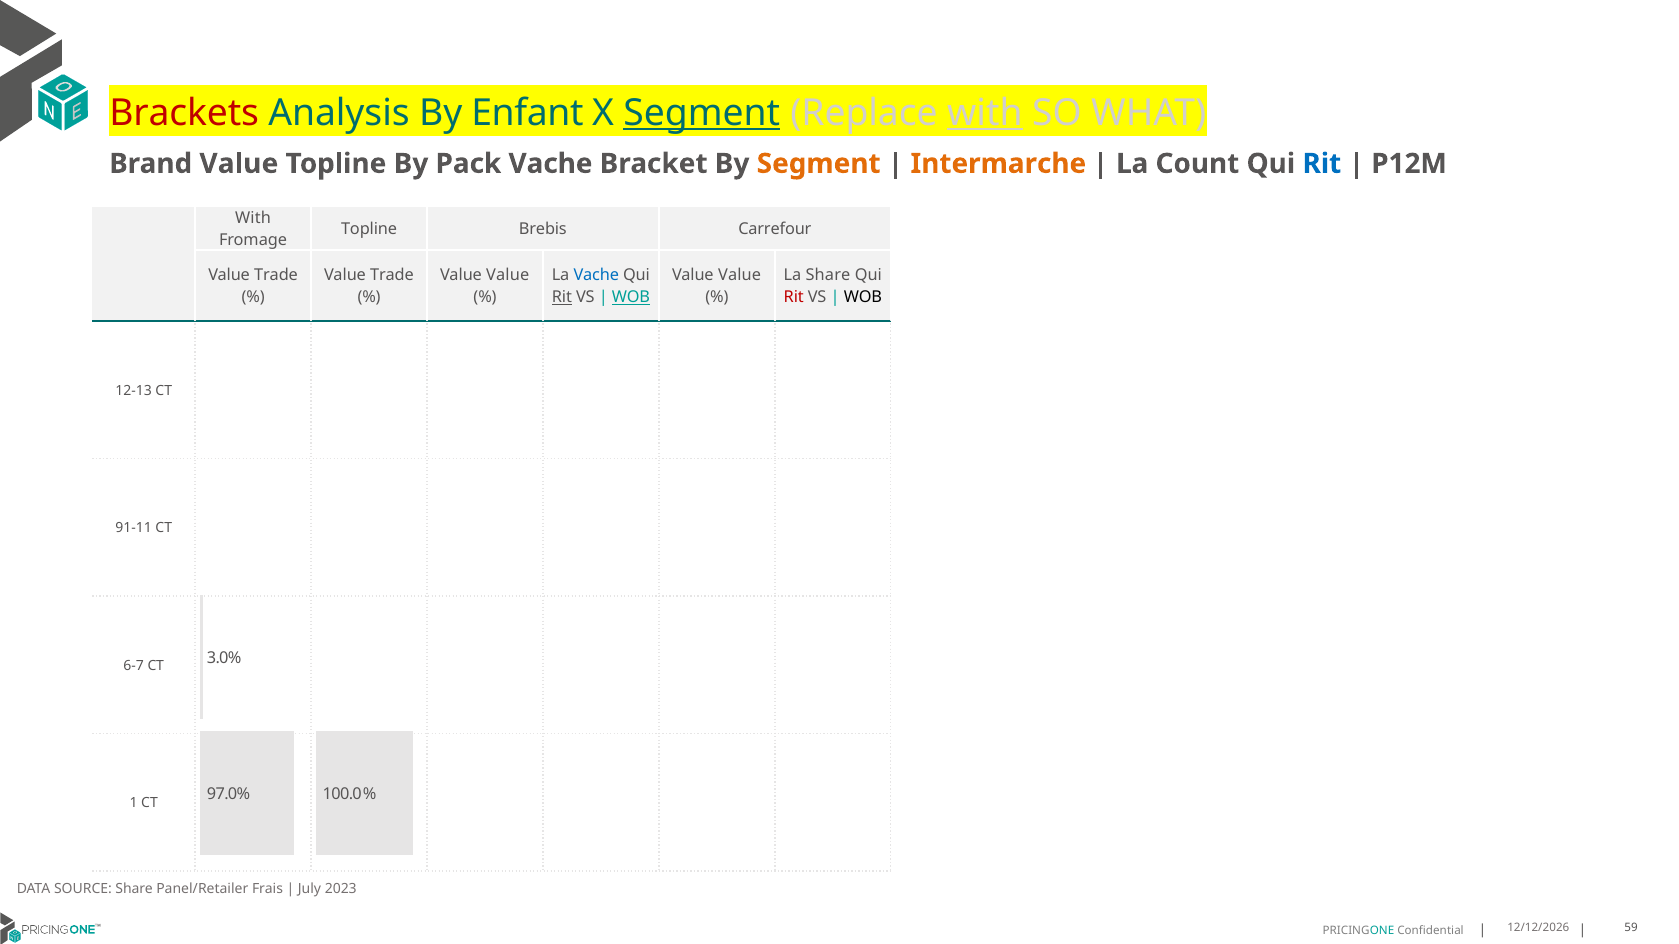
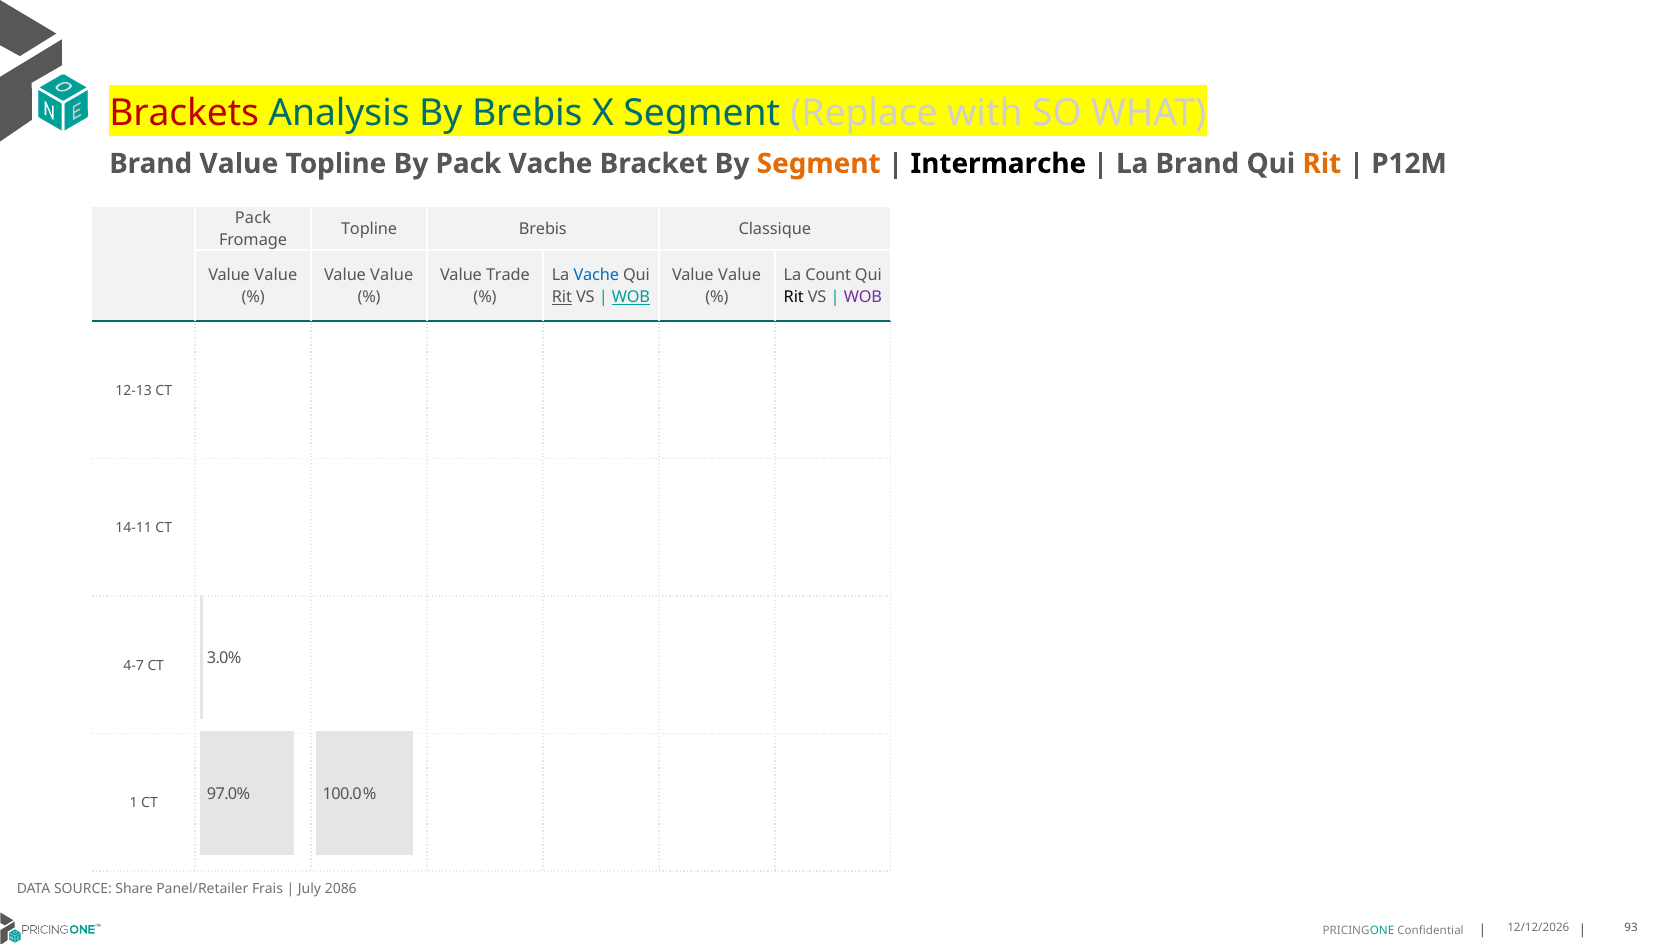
By Enfant: Enfant -> Brebis (527, 113)
Segment underline: present -> none (702, 113)
with underline: present -> none (985, 113)
Intermarche colour: orange -> black (998, 164)
La Count: Count -> Brand (1197, 164)
Rit colour: blue -> orange (1322, 164)
With: With -> Pack (253, 218)
Carrefour: Carrefour -> Classique (775, 229)
Trade: Trade -> Value (276, 276)
Trade: Trade -> Value (392, 276)
Value: Value -> Trade (508, 276)
La Share: Share -> Count (828, 276)
Rit colour: red -> black (794, 298)
WOB colour: black -> purple (863, 298)
91-11: 91-11 -> 14-11 (134, 529)
6-7: 6-7 -> 4-7 (134, 666)
2023: 2023 -> 2086 (341, 890)
59: 59 -> 93 (1631, 929)
